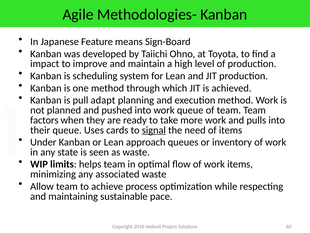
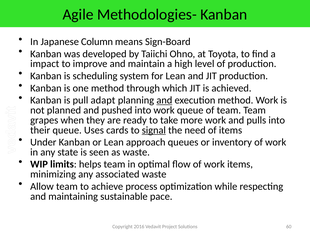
Feature: Feature -> Column (97, 42)
and underline: none -> present (164, 100)
factors: factors -> grapes (44, 120)
